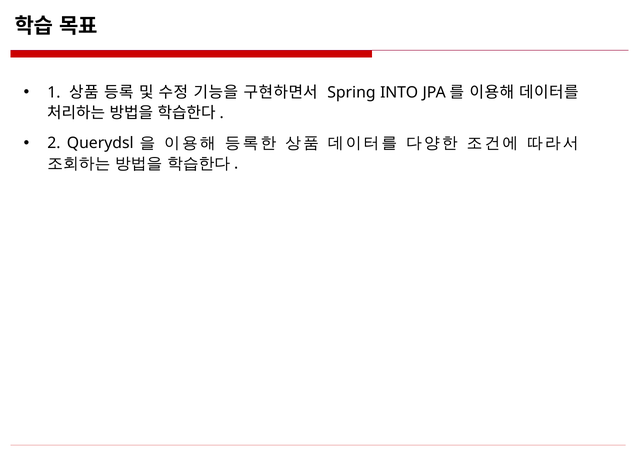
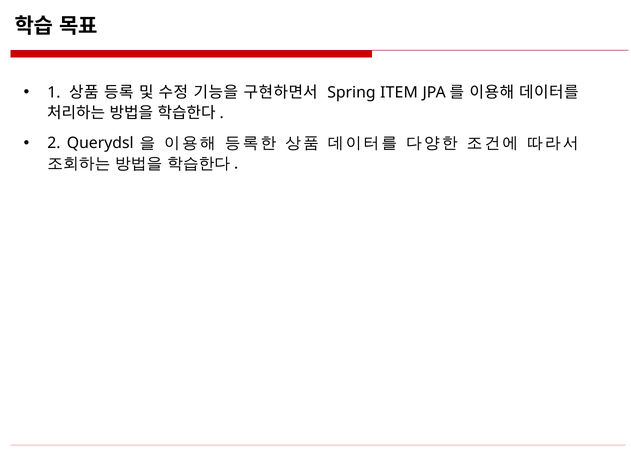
INTO: INTO -> ITEM (399, 93)
